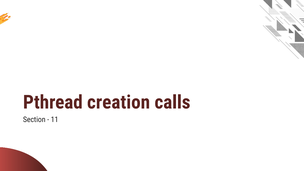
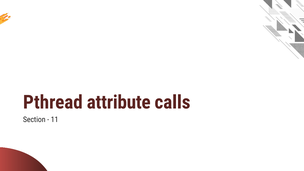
creation: creation -> attribute (119, 102)
